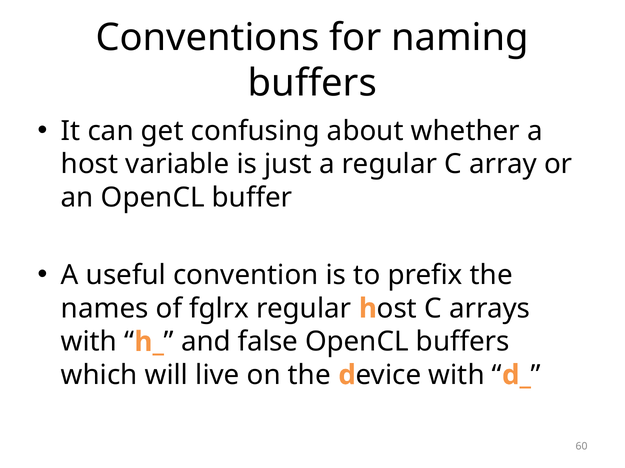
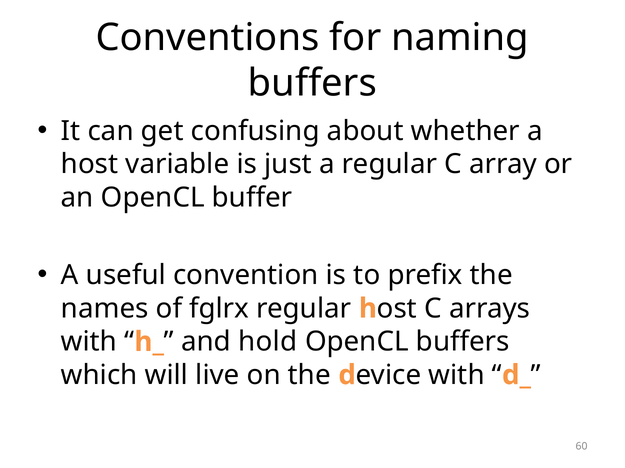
false: false -> hold (268, 342)
